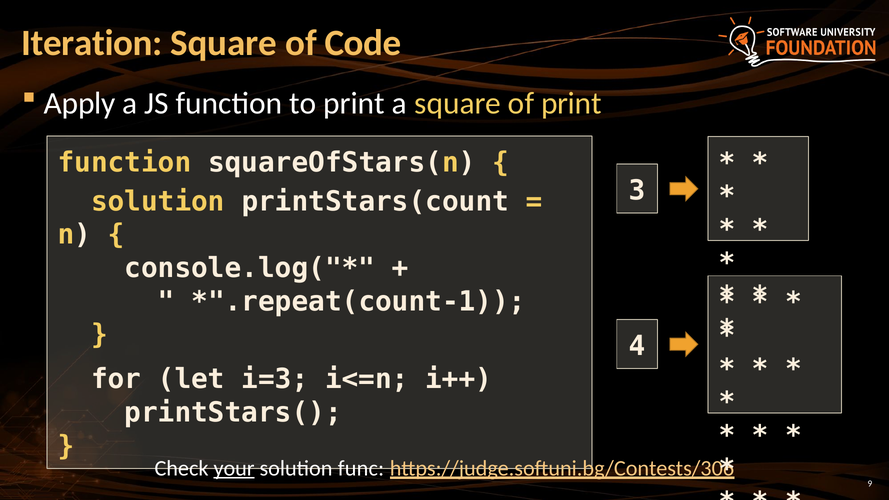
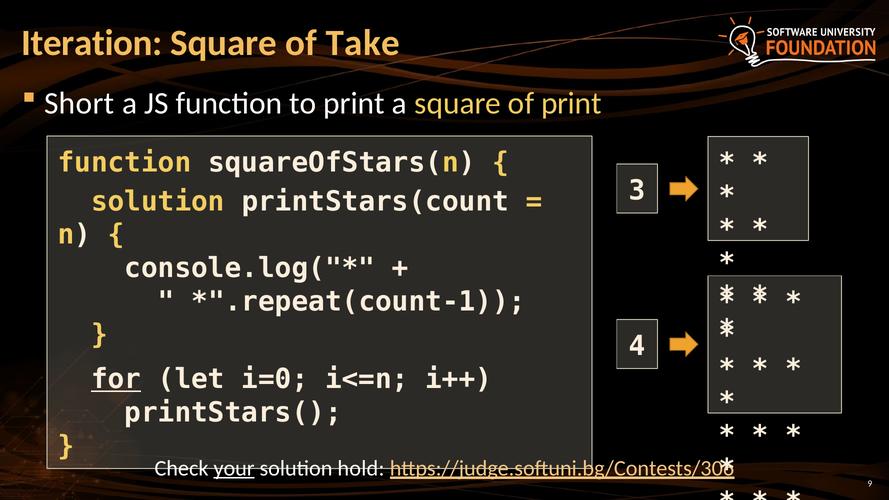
Code: Code -> Take (363, 43)
Apply: Apply -> Short (79, 103)
for underline: none -> present (116, 379)
i=3: i=3 -> i=0 (275, 379)
func: func -> hold (361, 468)
